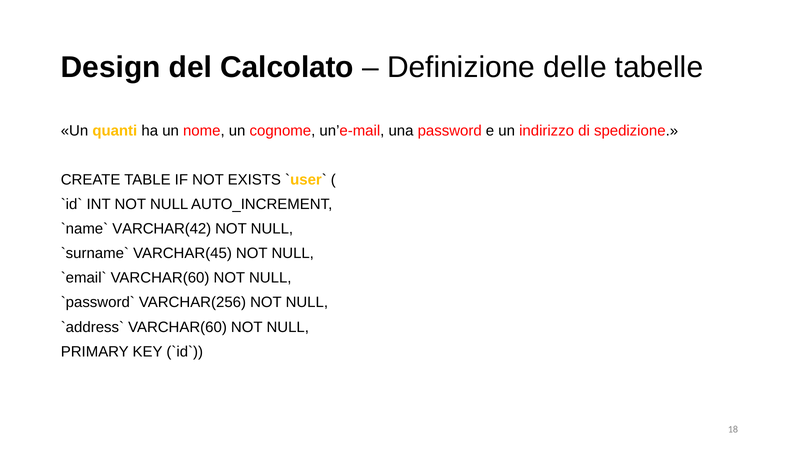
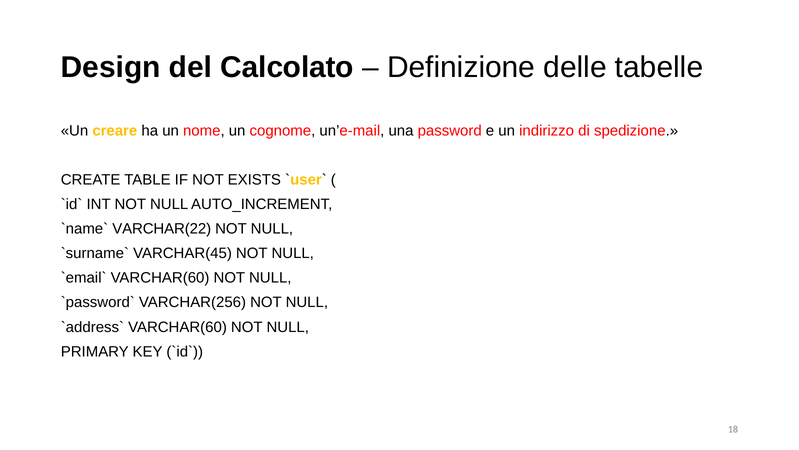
quanti: quanti -> creare (115, 131)
VARCHAR(42: VARCHAR(42 -> VARCHAR(22 (162, 229)
